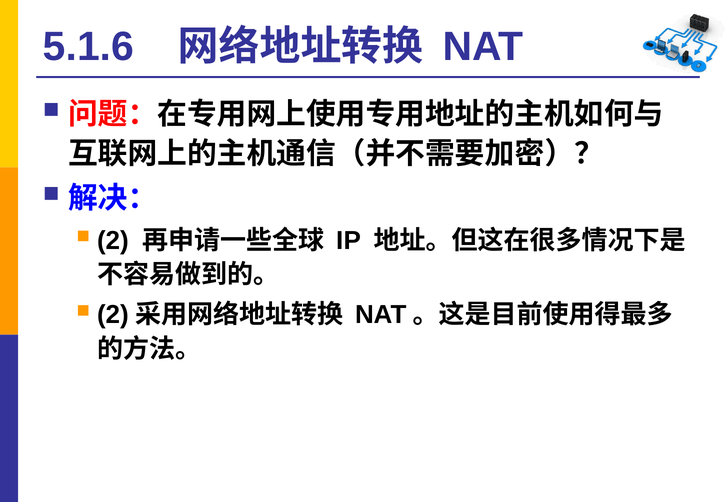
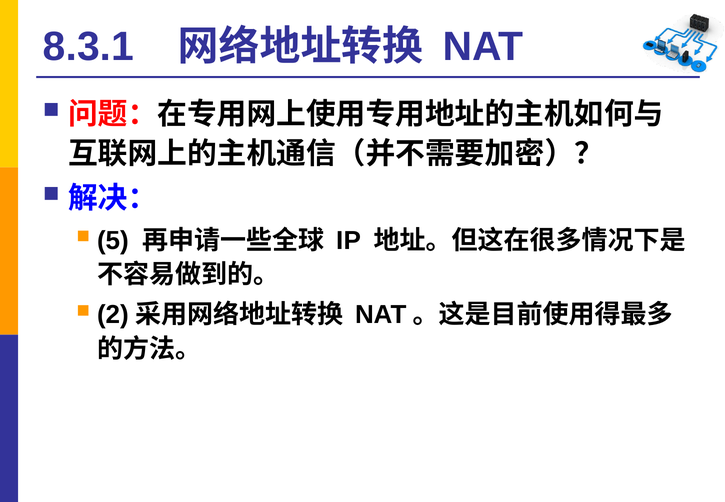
5.1.6: 5.1.6 -> 8.3.1 (88, 47)
2: 2 -> 5 (113, 240)
